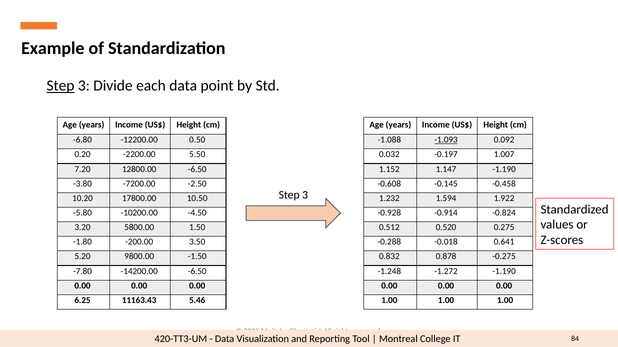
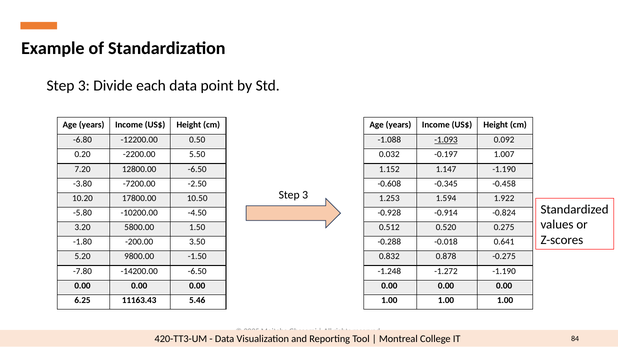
Step underline: present -> none (60, 86)
-0.145: -0.145 -> -0.345 (446, 184)
1.232: 1.232 -> 1.253 (389, 199)
